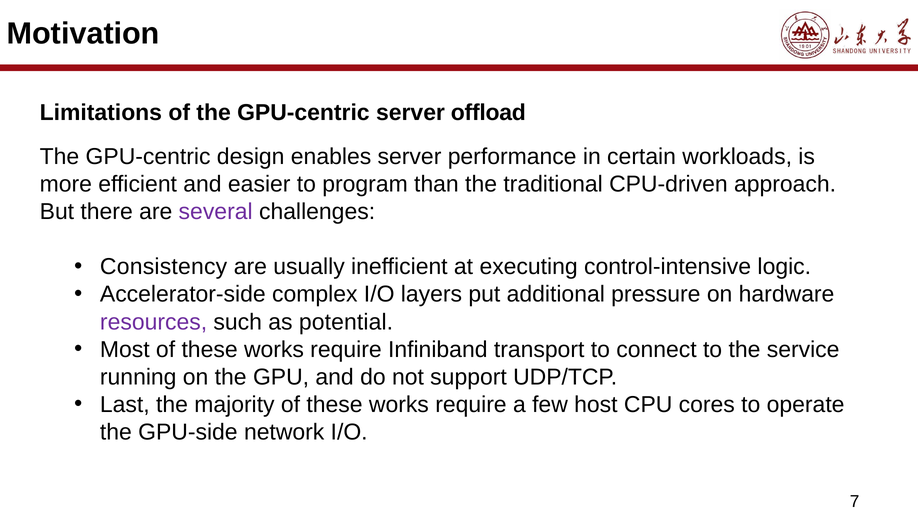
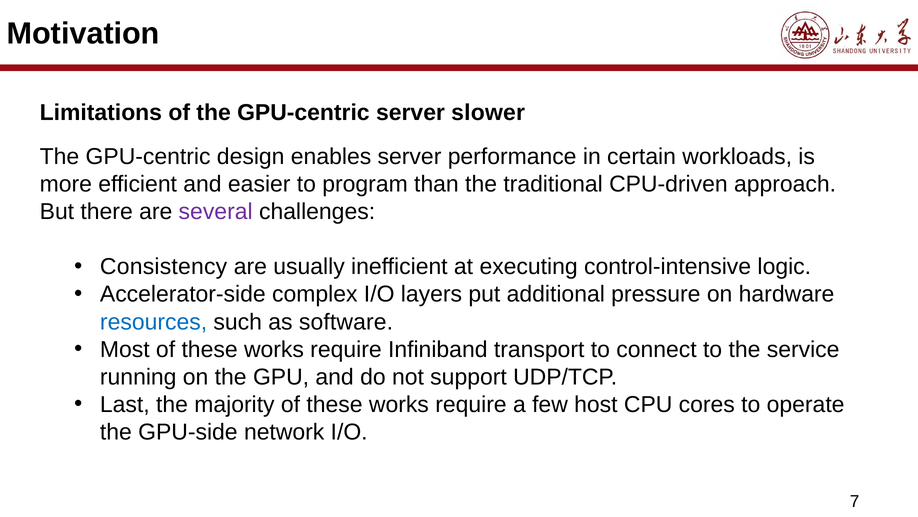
offload: offload -> slower (488, 113)
resources colour: purple -> blue (154, 322)
potential: potential -> software (346, 322)
